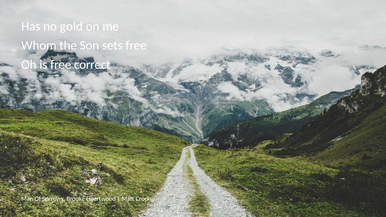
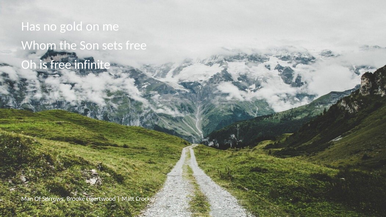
correct: correct -> infinite (92, 65)
